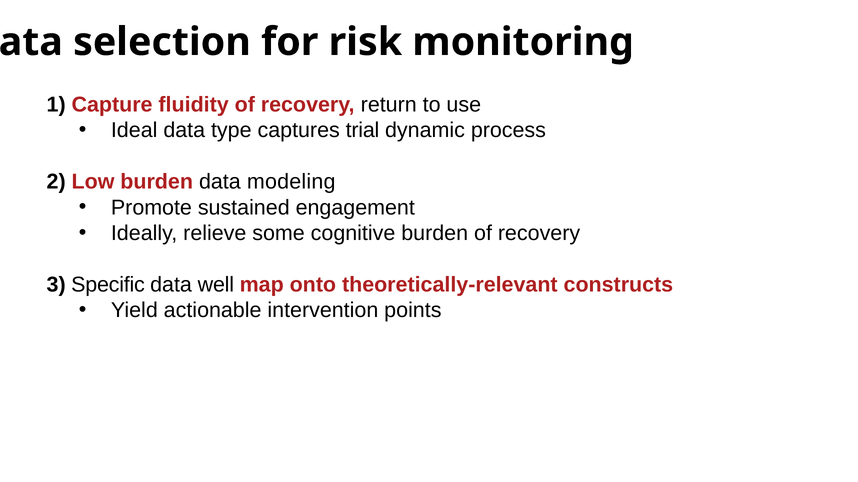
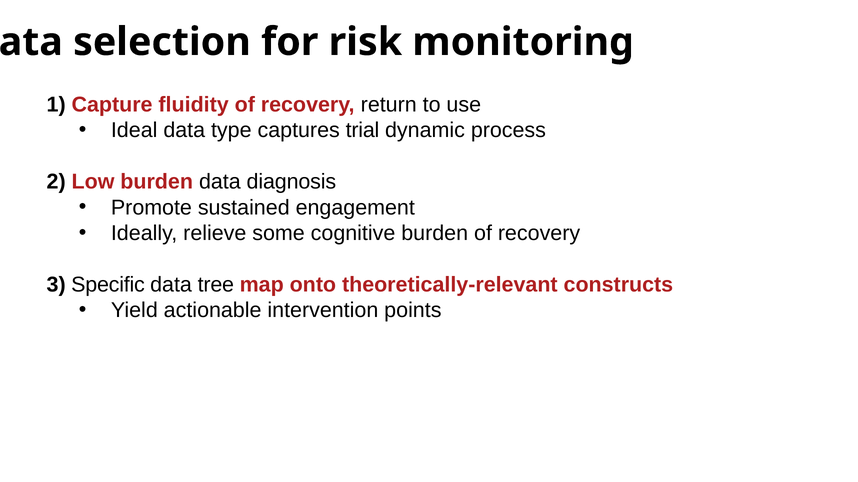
modeling: modeling -> diagnosis (291, 182)
well: well -> tree (216, 285)
